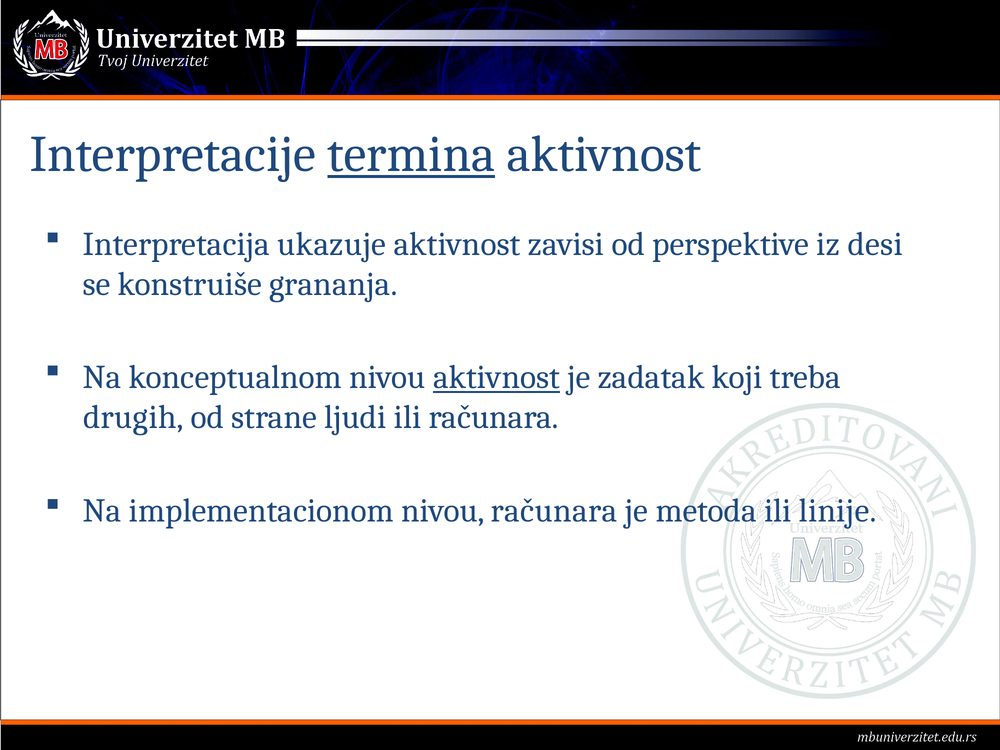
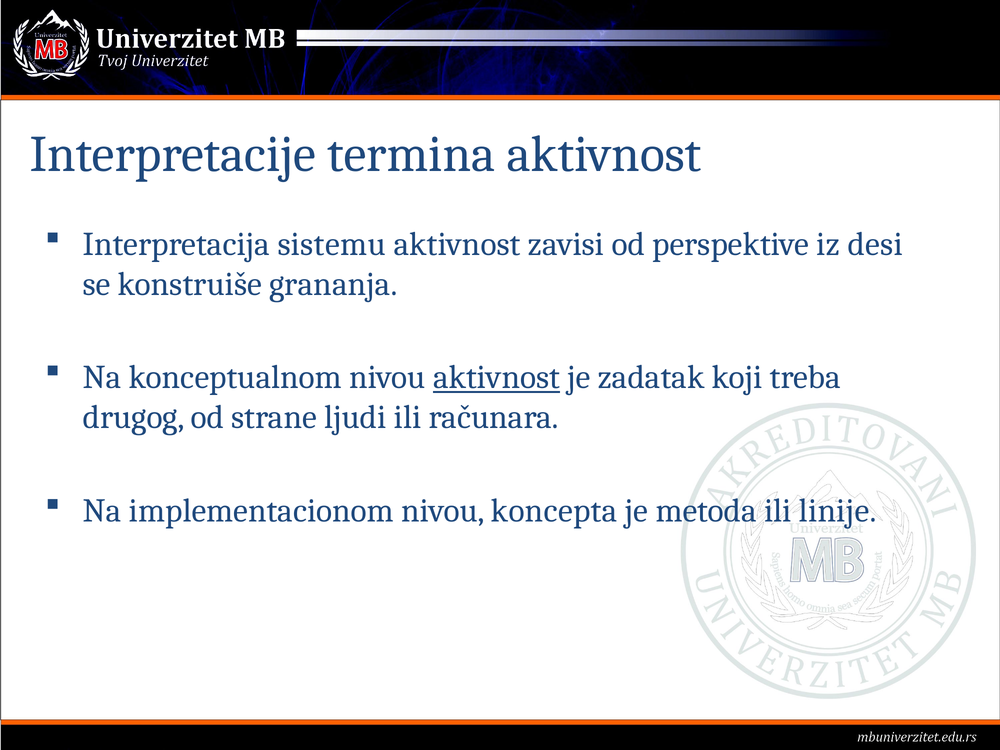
termina underline: present -> none (411, 155)
ukazuje: ukazuje -> sistemu (332, 244)
drugih: drugih -> drugog (134, 417)
nivou računara: računara -> koncepta (554, 511)
